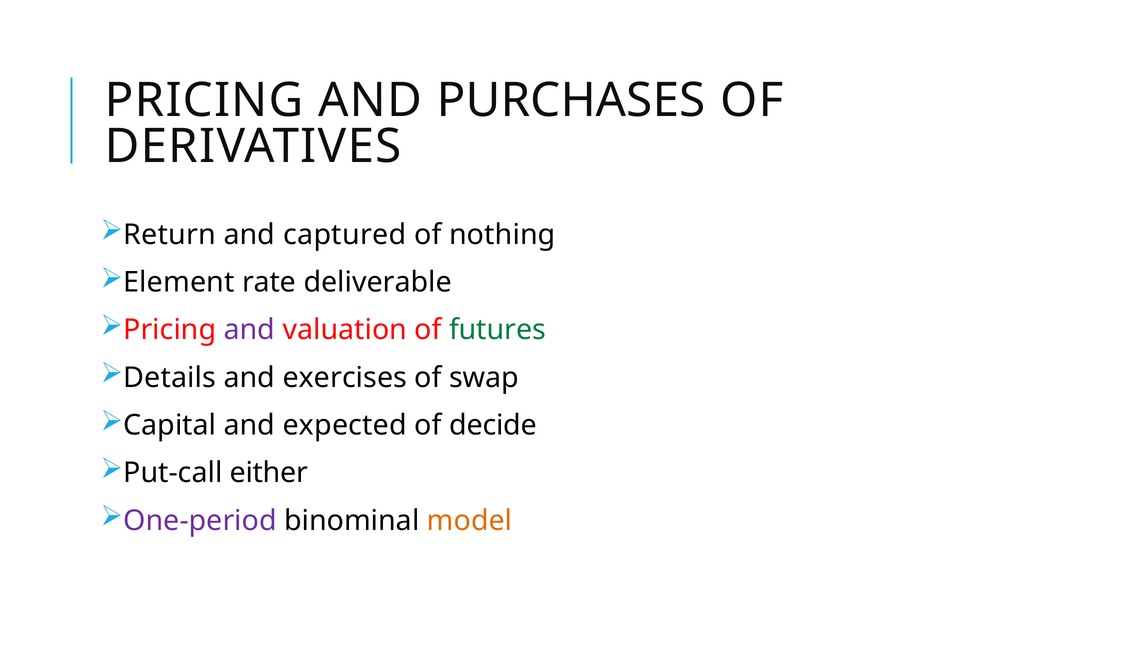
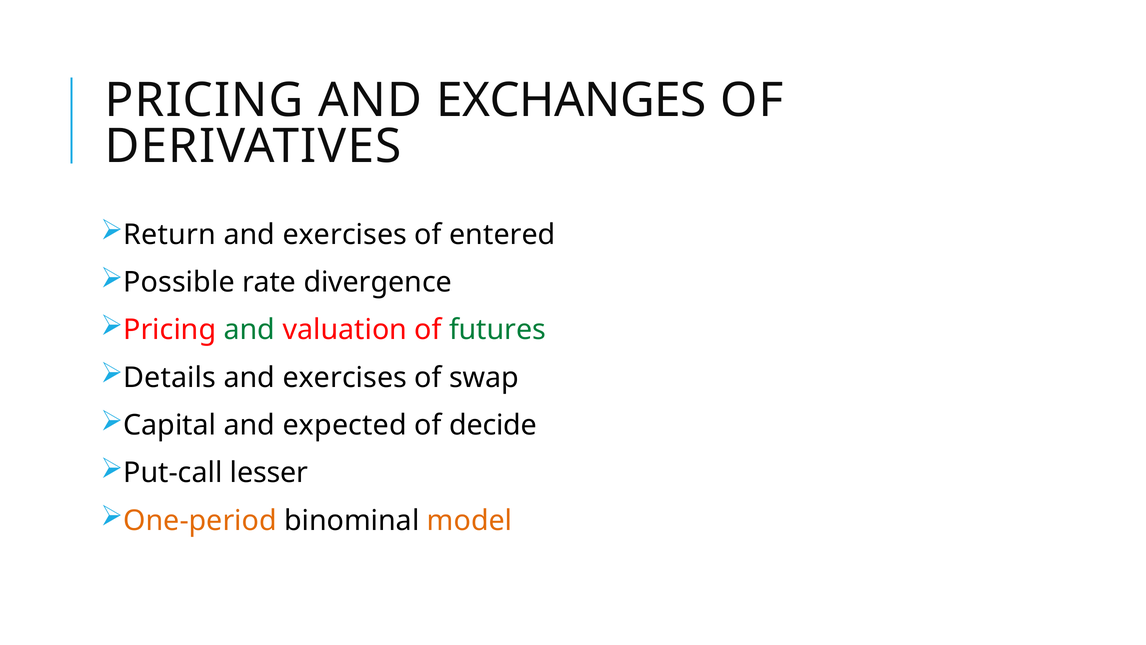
PURCHASES: PURCHASES -> EXCHANGES (571, 101)
captured: captured -> exercises (345, 234)
nothing: nothing -> entered (502, 234)
Element: Element -> Possible (179, 282)
deliverable: deliverable -> divergence (378, 282)
and colour: purple -> green (249, 330)
either: either -> lesser (269, 473)
One-period colour: purple -> orange (200, 520)
